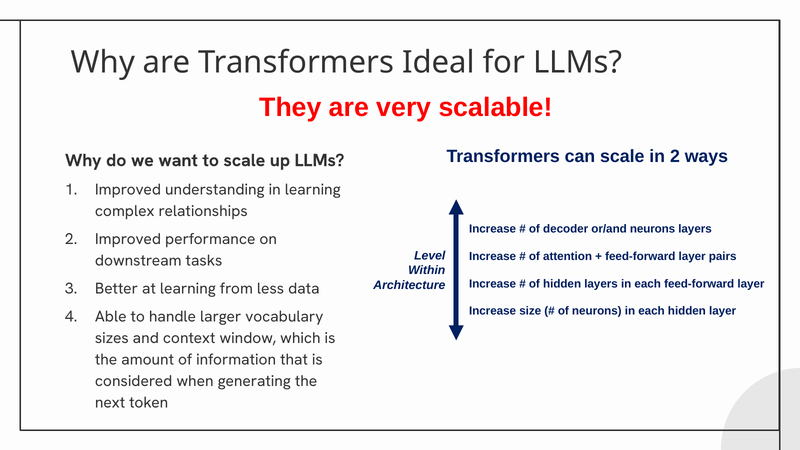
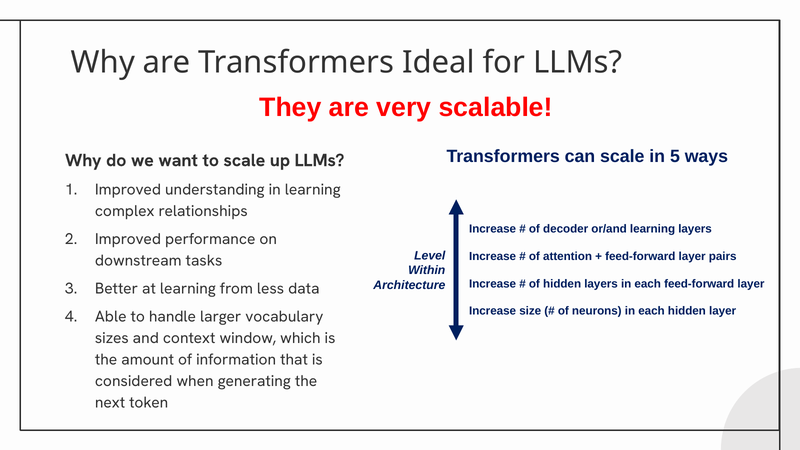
in 2: 2 -> 5 (675, 156)
or/and neurons: neurons -> learning (653, 229)
